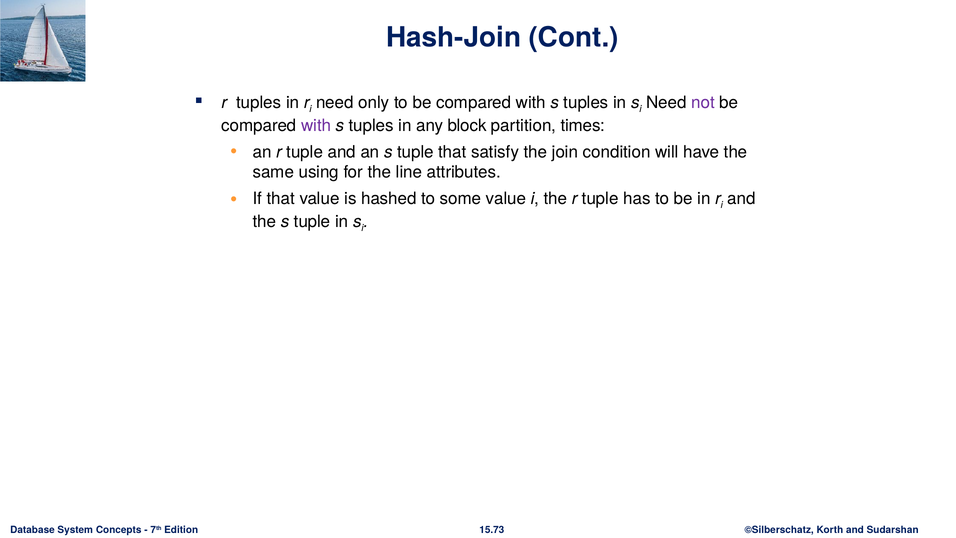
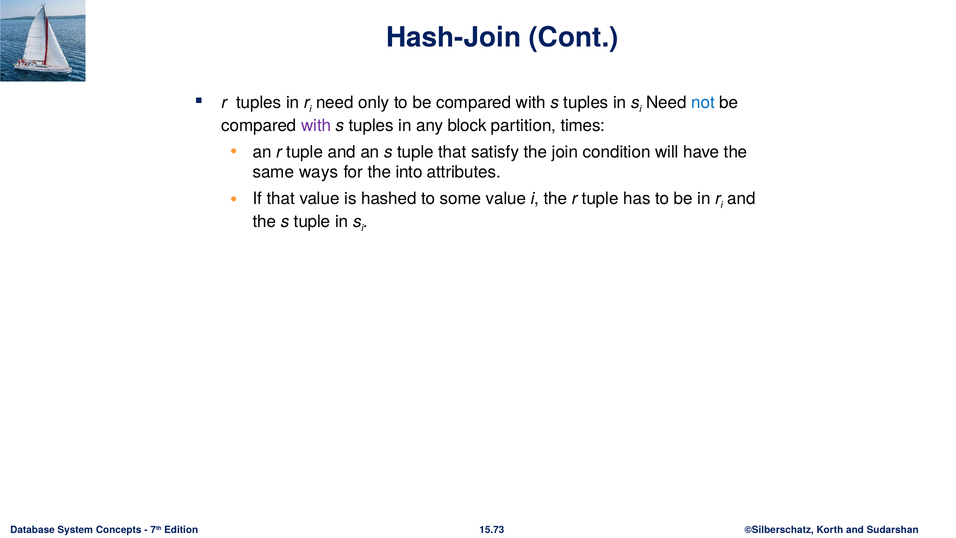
not colour: purple -> blue (703, 103)
using: using -> ways (319, 172)
line: line -> into (409, 172)
